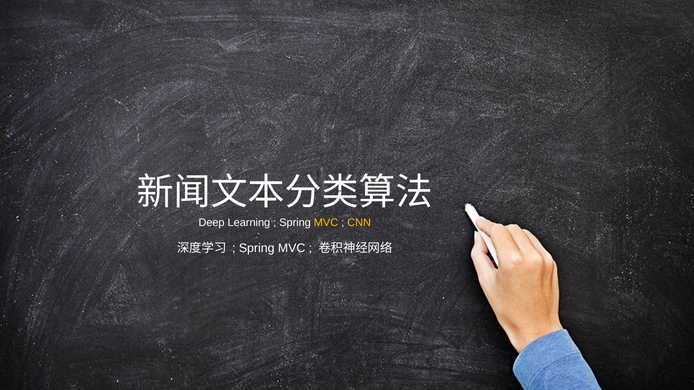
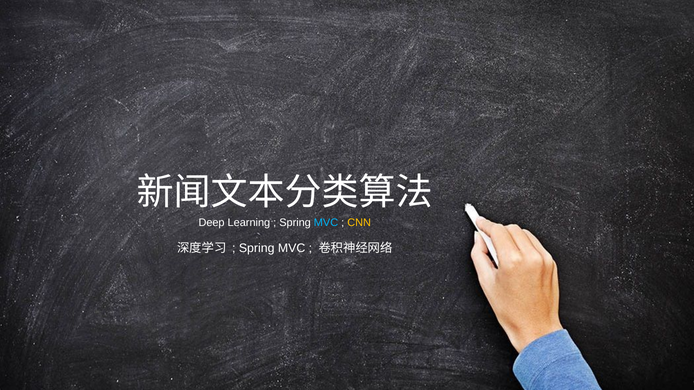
MVC colour: yellow -> light blue (326, 223)
